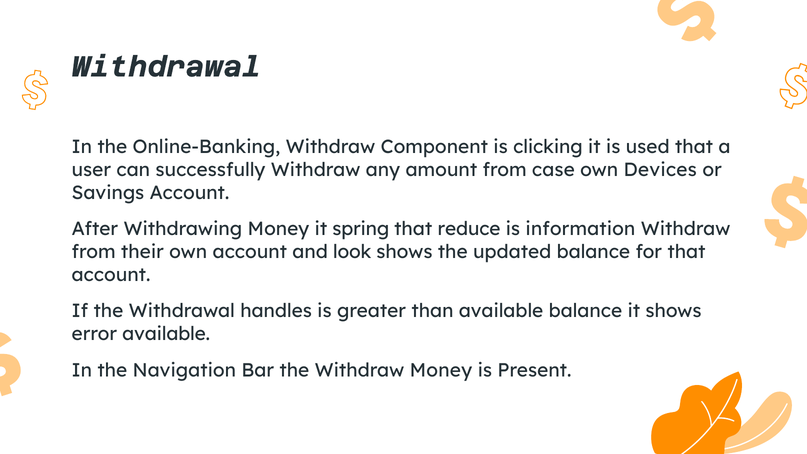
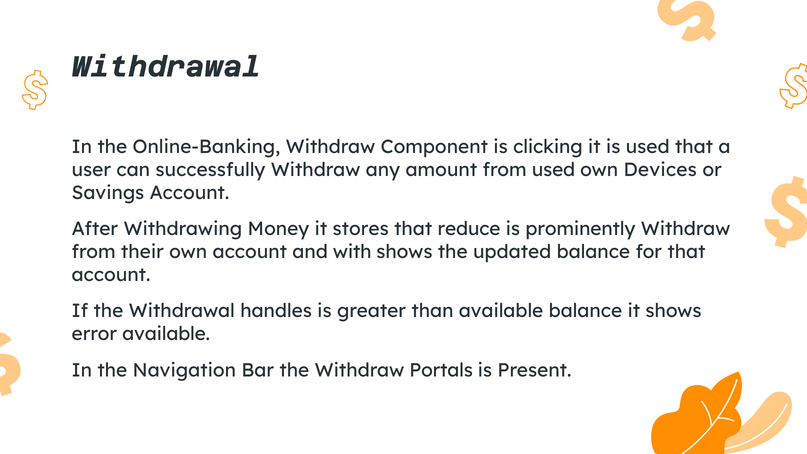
from case: case -> used (554, 170)
spring: spring -> stores (361, 229)
information: information -> prominently (581, 229)
look: look -> with (352, 252)
Withdraw Money: Money -> Portals (441, 370)
